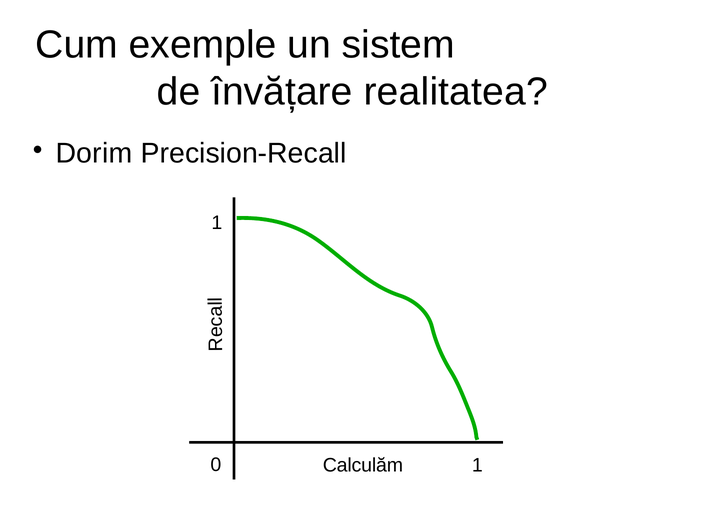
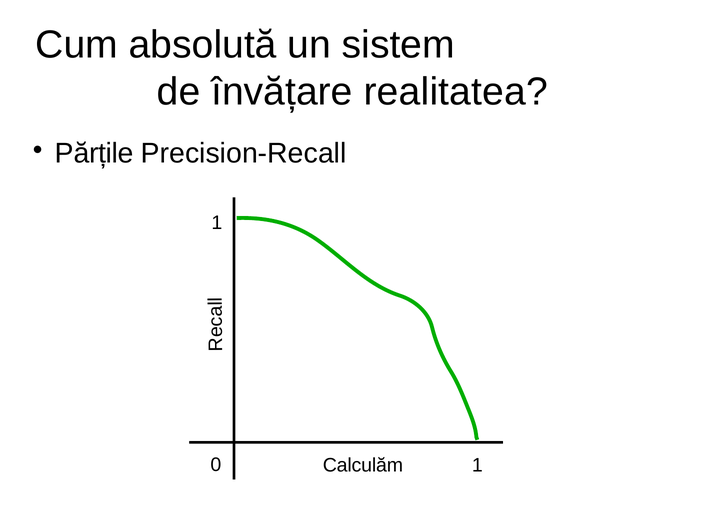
exemple: exemple -> absolută (203, 45)
Dorim: Dorim -> Părțile (94, 153)
